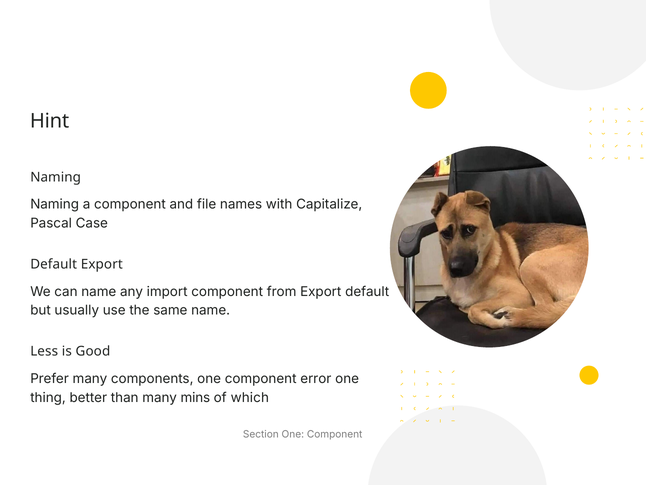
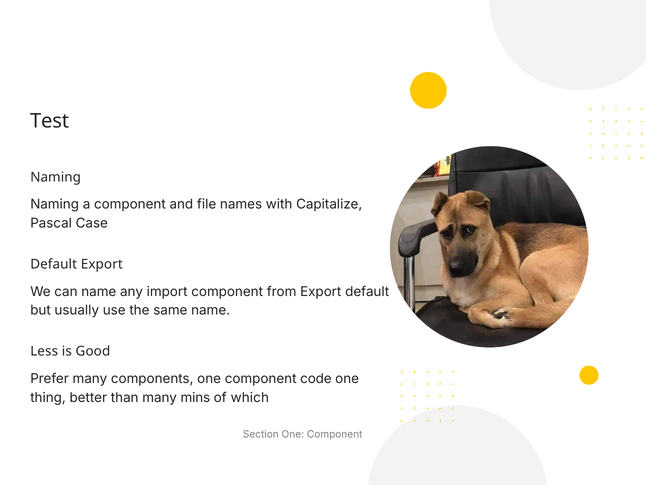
Hint: Hint -> Test (50, 121)
error: error -> code (316, 378)
